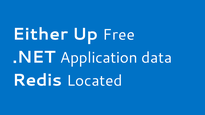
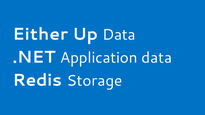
Up Free: Free -> Data (119, 35)
Located: Located -> Storage (95, 81)
